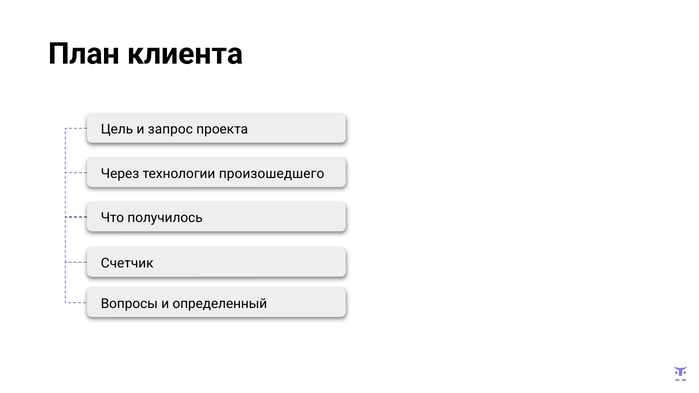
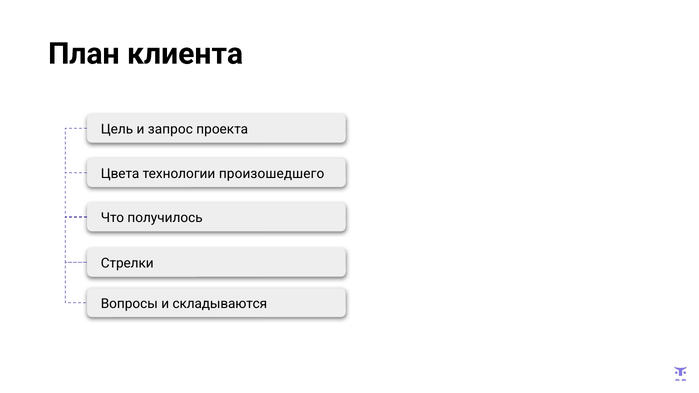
Через: Через -> Цвета (120, 174)
Счетчик: Счетчик -> Стрелки (127, 263)
определенный: определенный -> складываются (220, 304)
